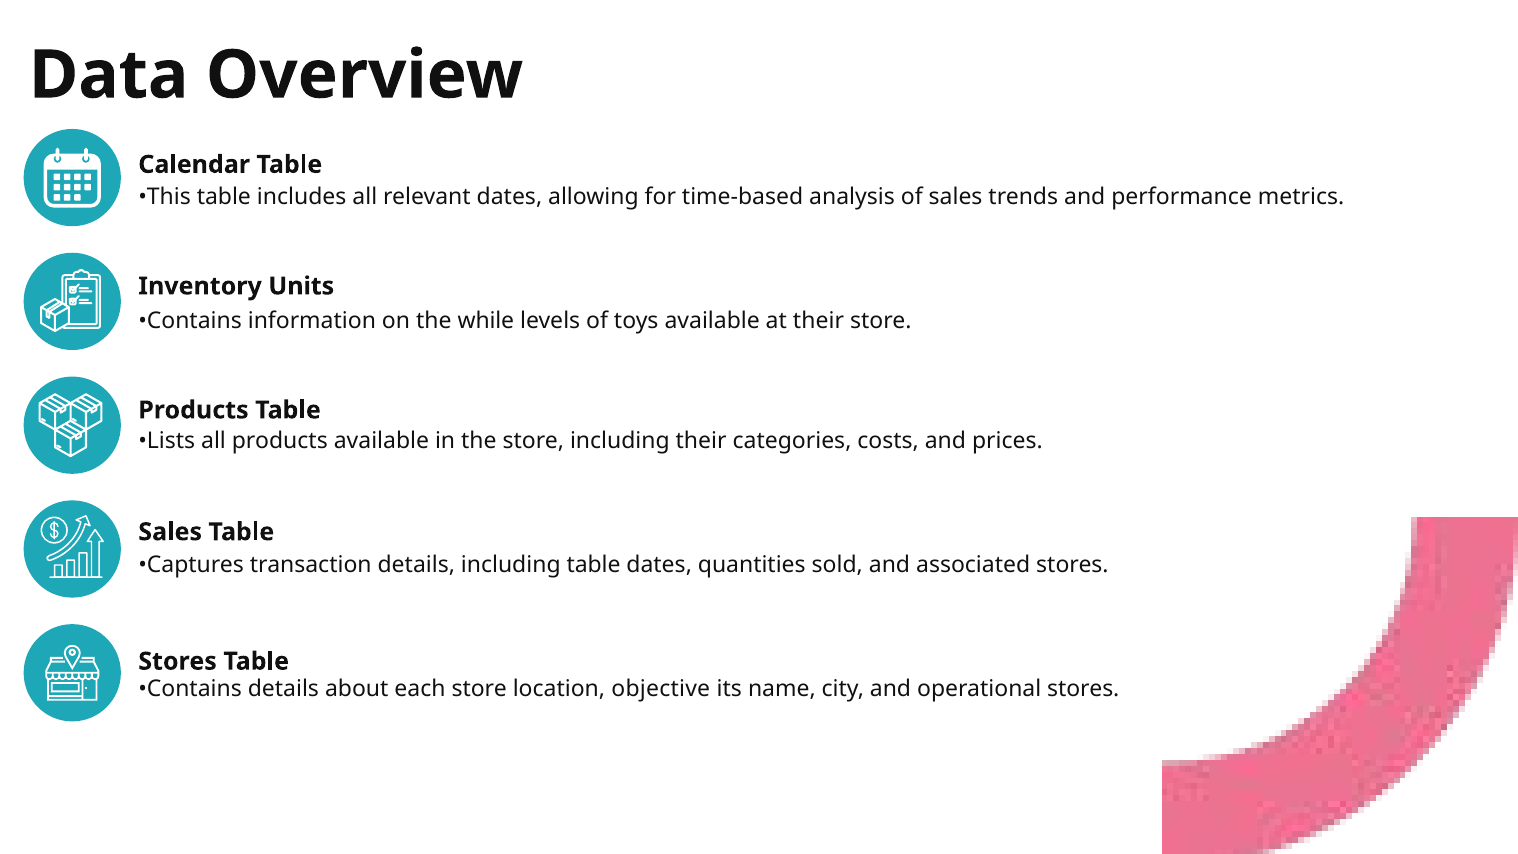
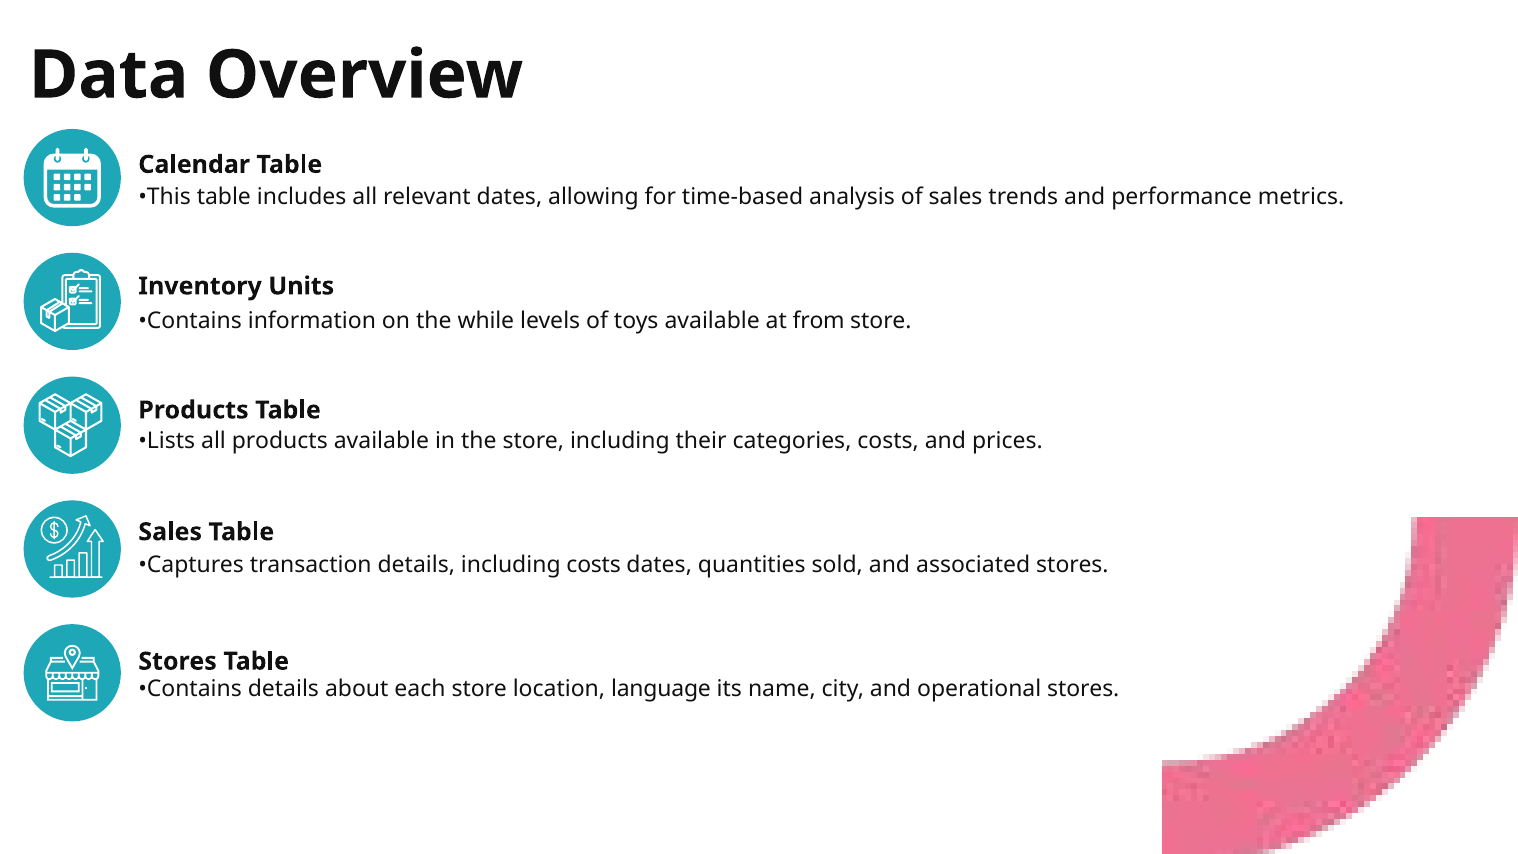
at their: their -> from (819, 321)
including table: table -> costs (594, 565)
objective: objective -> language (661, 689)
